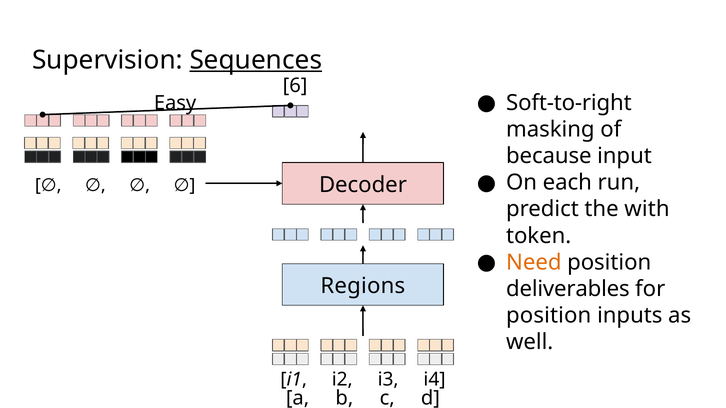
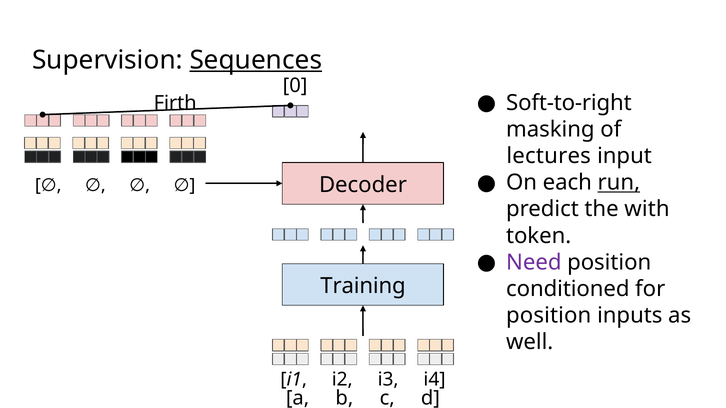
6: 6 -> 0 (295, 86)
Easy: Easy -> Firth (175, 103)
because: because -> lectures (549, 156)
run underline: none -> present (619, 183)
Need colour: orange -> purple (534, 263)
Regions: Regions -> Training (363, 286)
deliverables: deliverables -> conditioned (568, 289)
